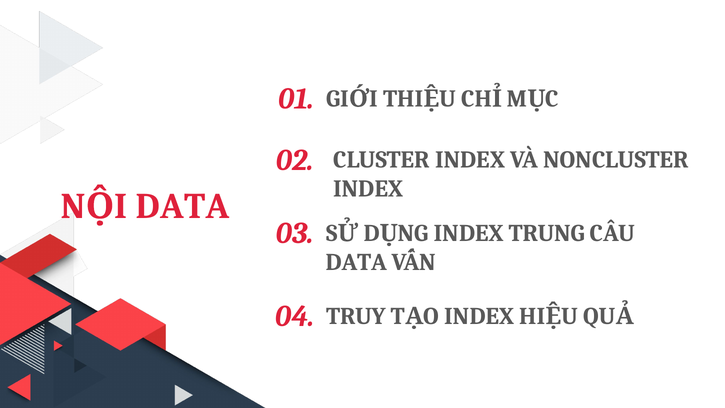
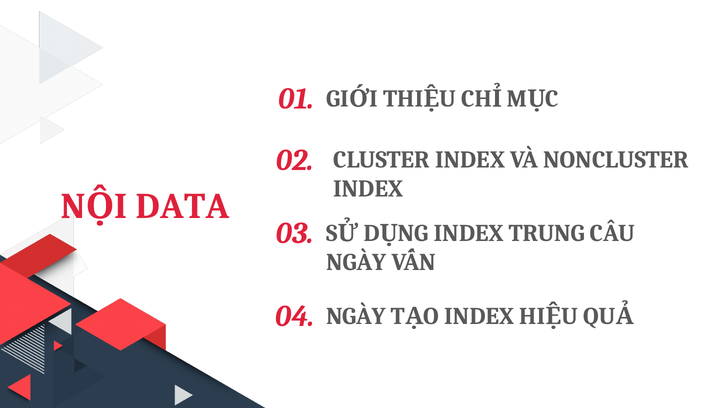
DATA: DATA -> NGÀY (356, 262)
04 TRUY: TRUY -> NGÀY (356, 316)
